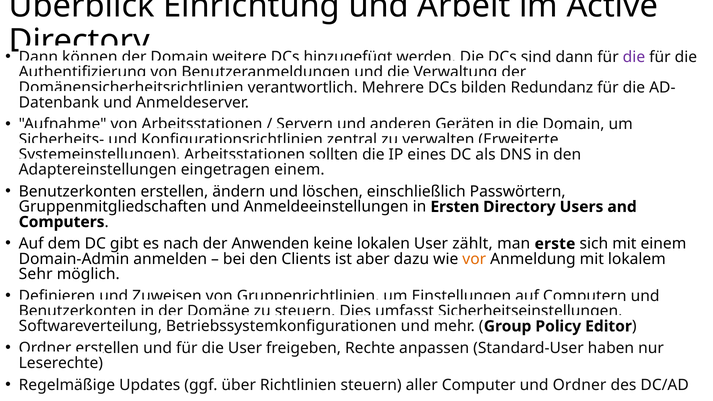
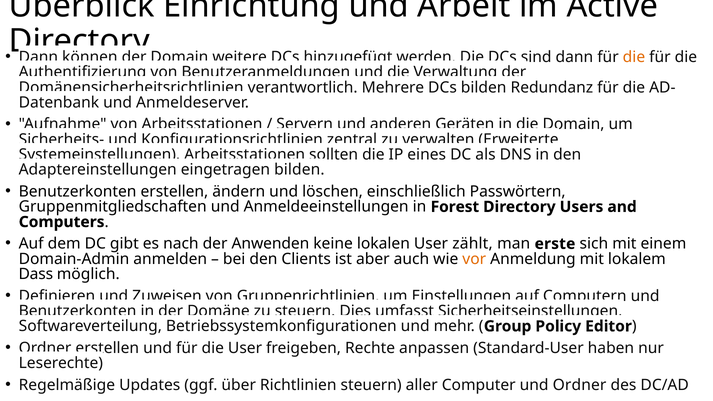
die colour: purple -> orange (634, 57)
eingetragen einem: einem -> bilden (299, 170)
Ersten: Ersten -> Forest (455, 207)
dazu: dazu -> auch (411, 259)
Sehr: Sehr -> Dass (36, 274)
